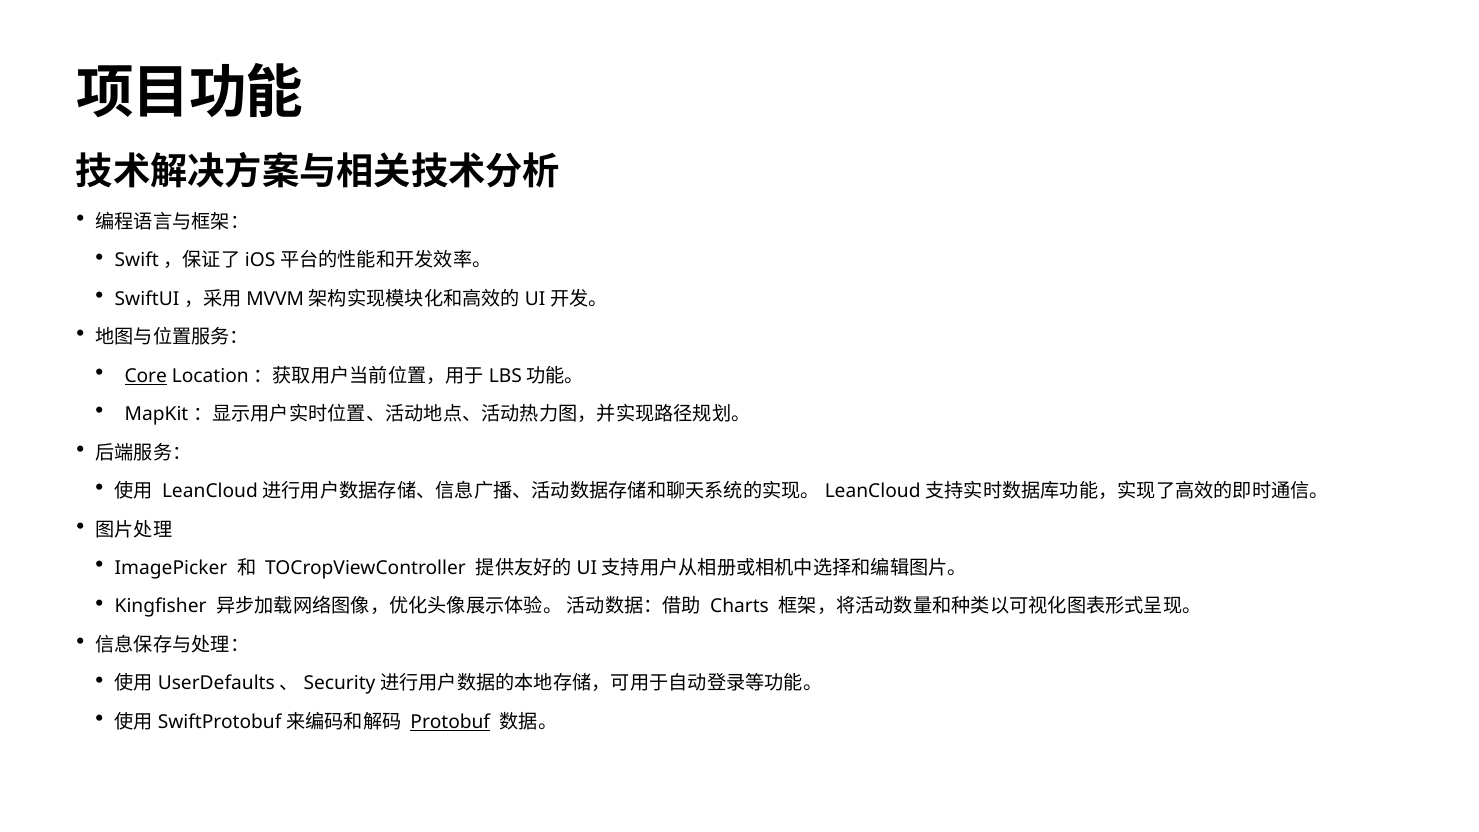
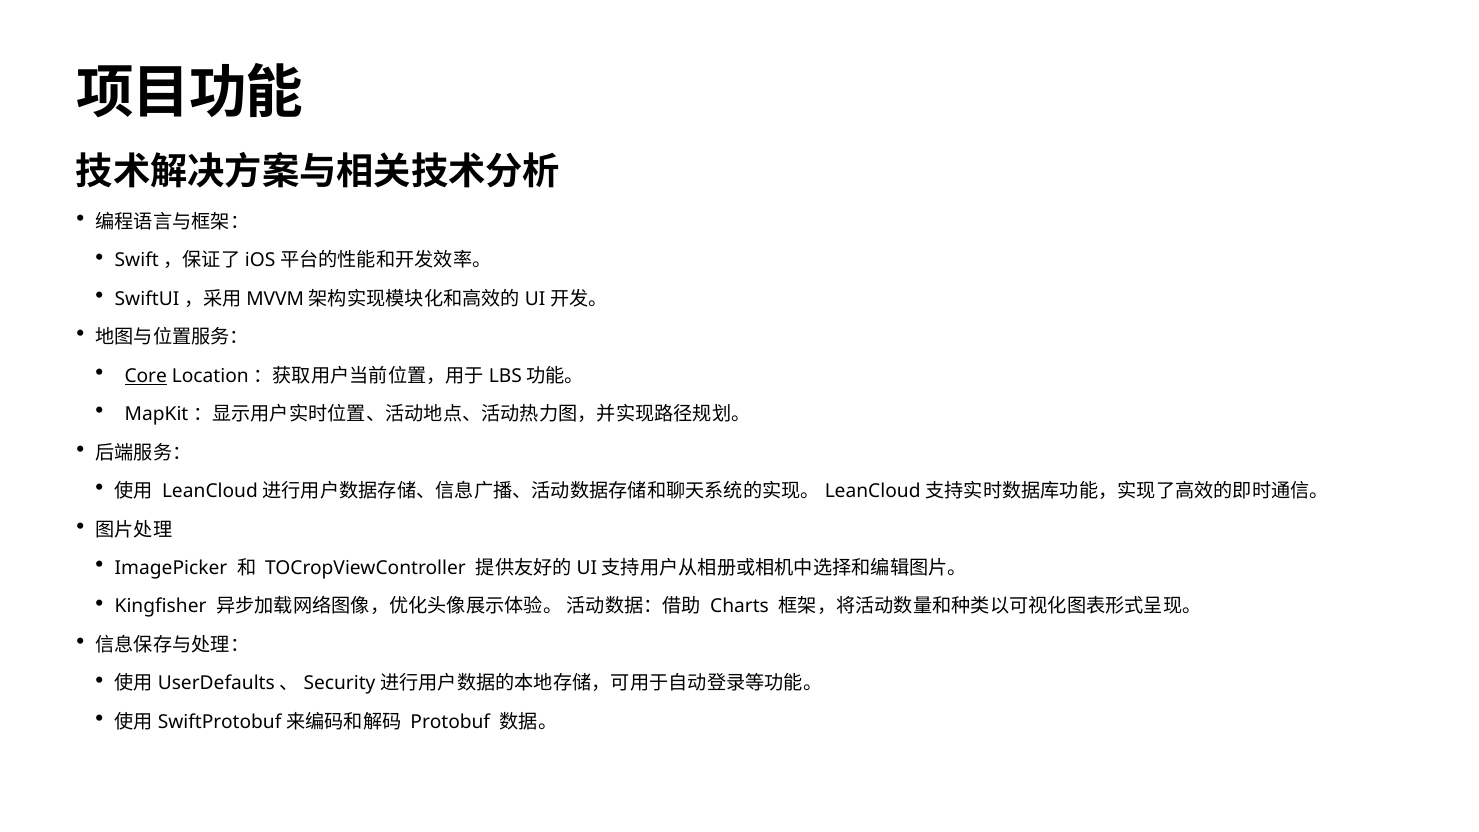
Protobuf underline: present -> none (450, 722)
